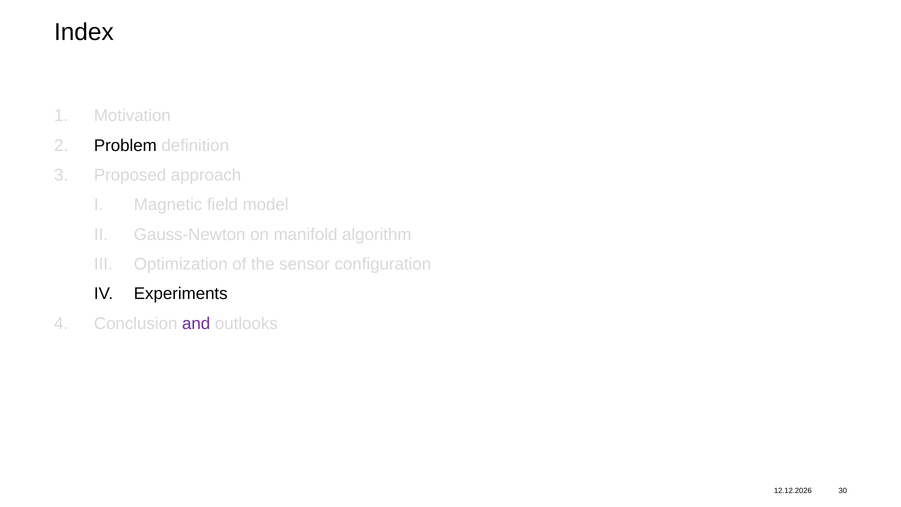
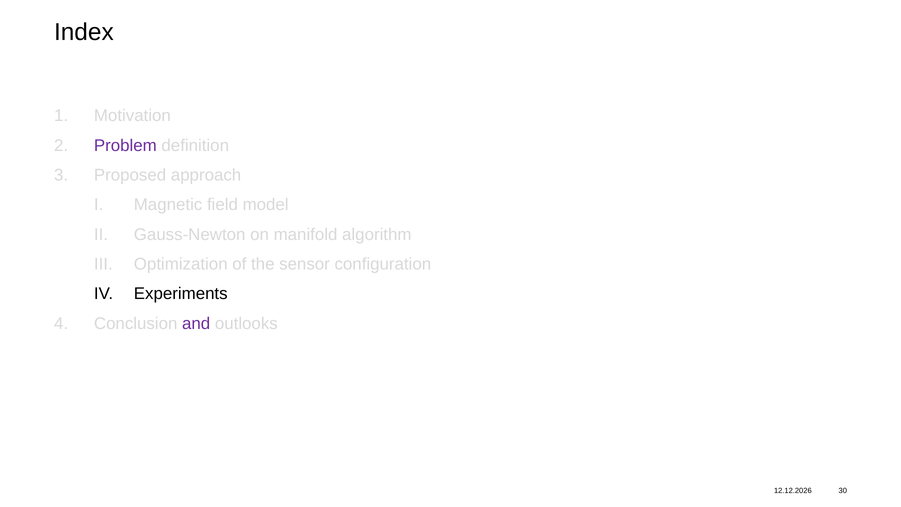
Problem colour: black -> purple (125, 145)
